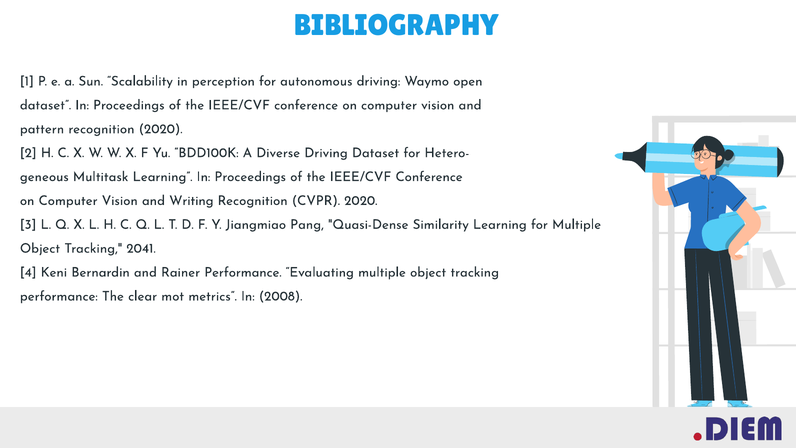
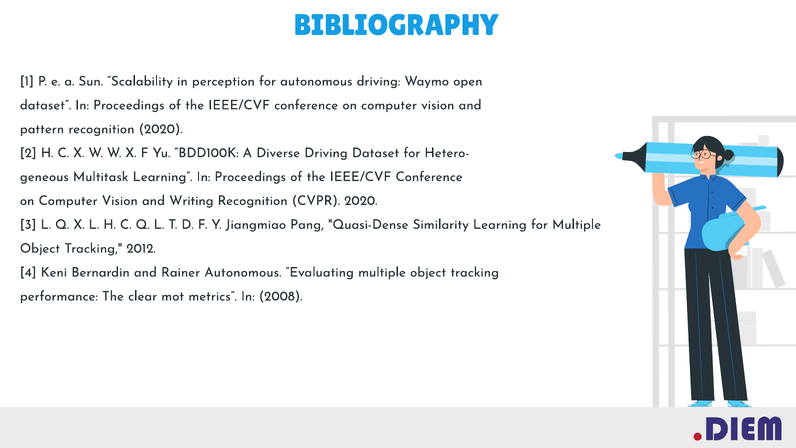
2041: 2041 -> 2012 (141, 248)
Rainer Performance: Performance -> Autonomous (243, 272)
